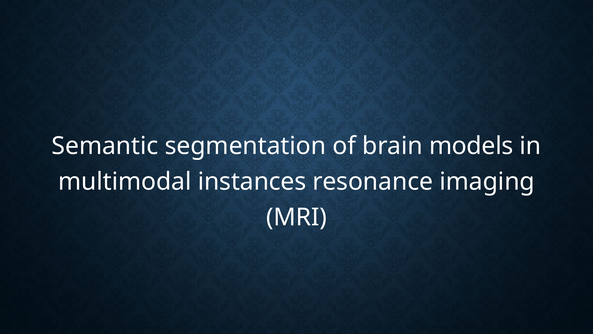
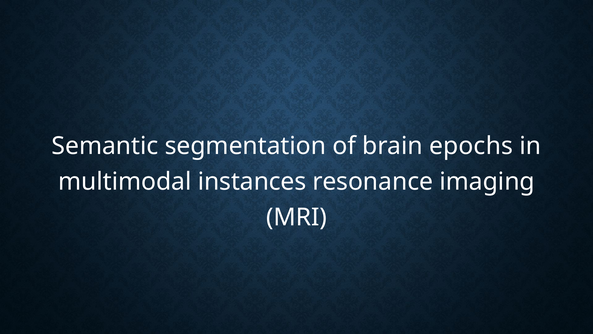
models: models -> epochs (471, 146)
